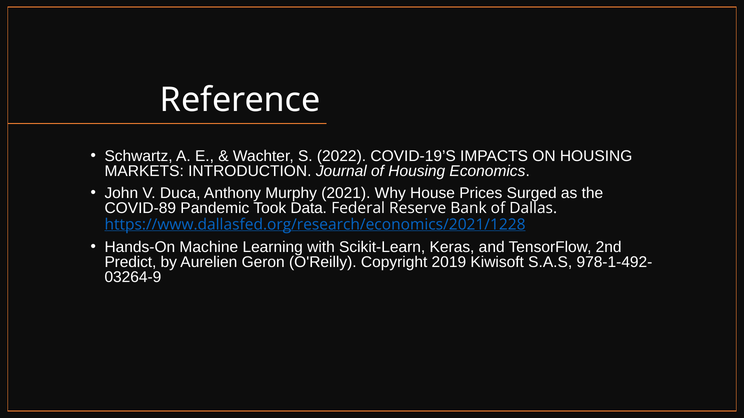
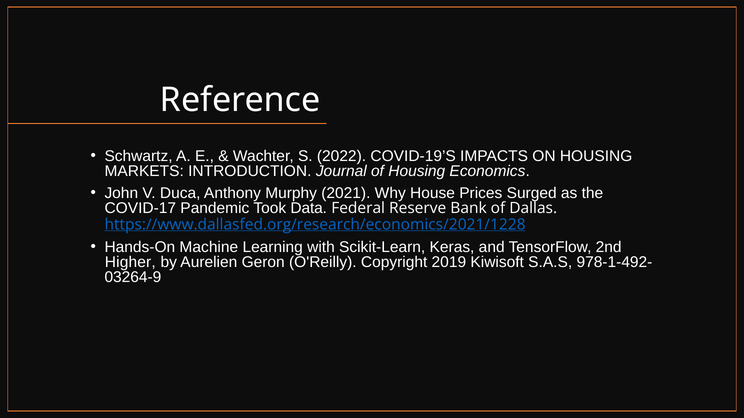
COVID-89: COVID-89 -> COVID-17 (140, 208)
Predict: Predict -> Higher (130, 262)
